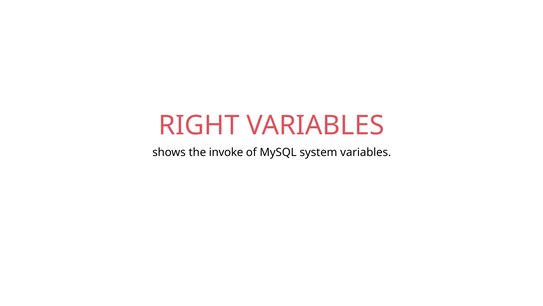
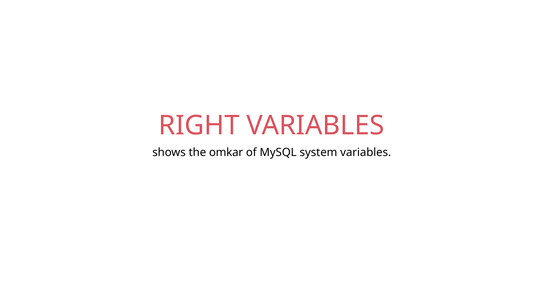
invoke: invoke -> omkar (226, 152)
